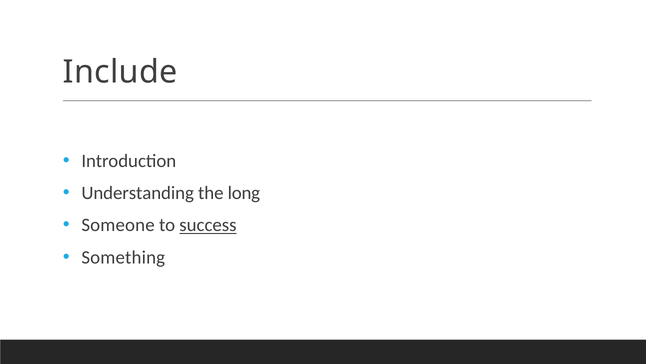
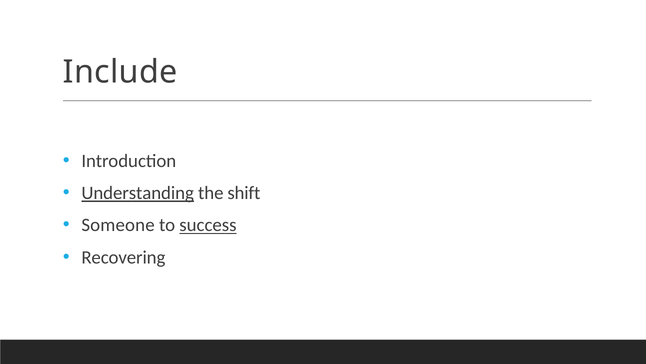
Understanding underline: none -> present (138, 193)
long: long -> shift (244, 193)
Something: Something -> Recovering (123, 257)
